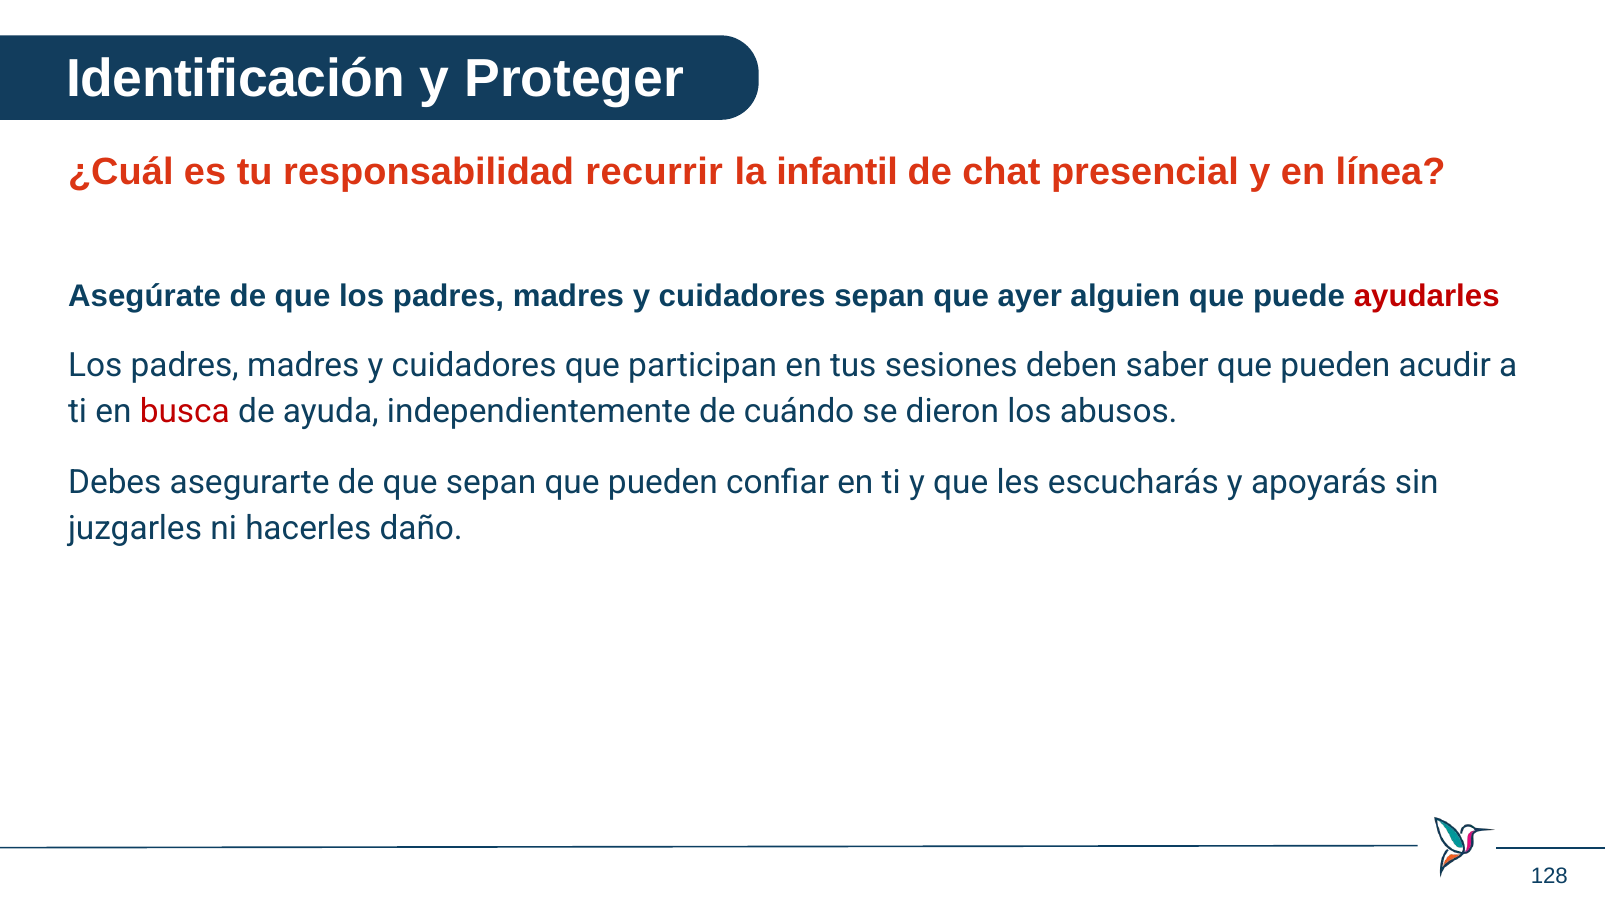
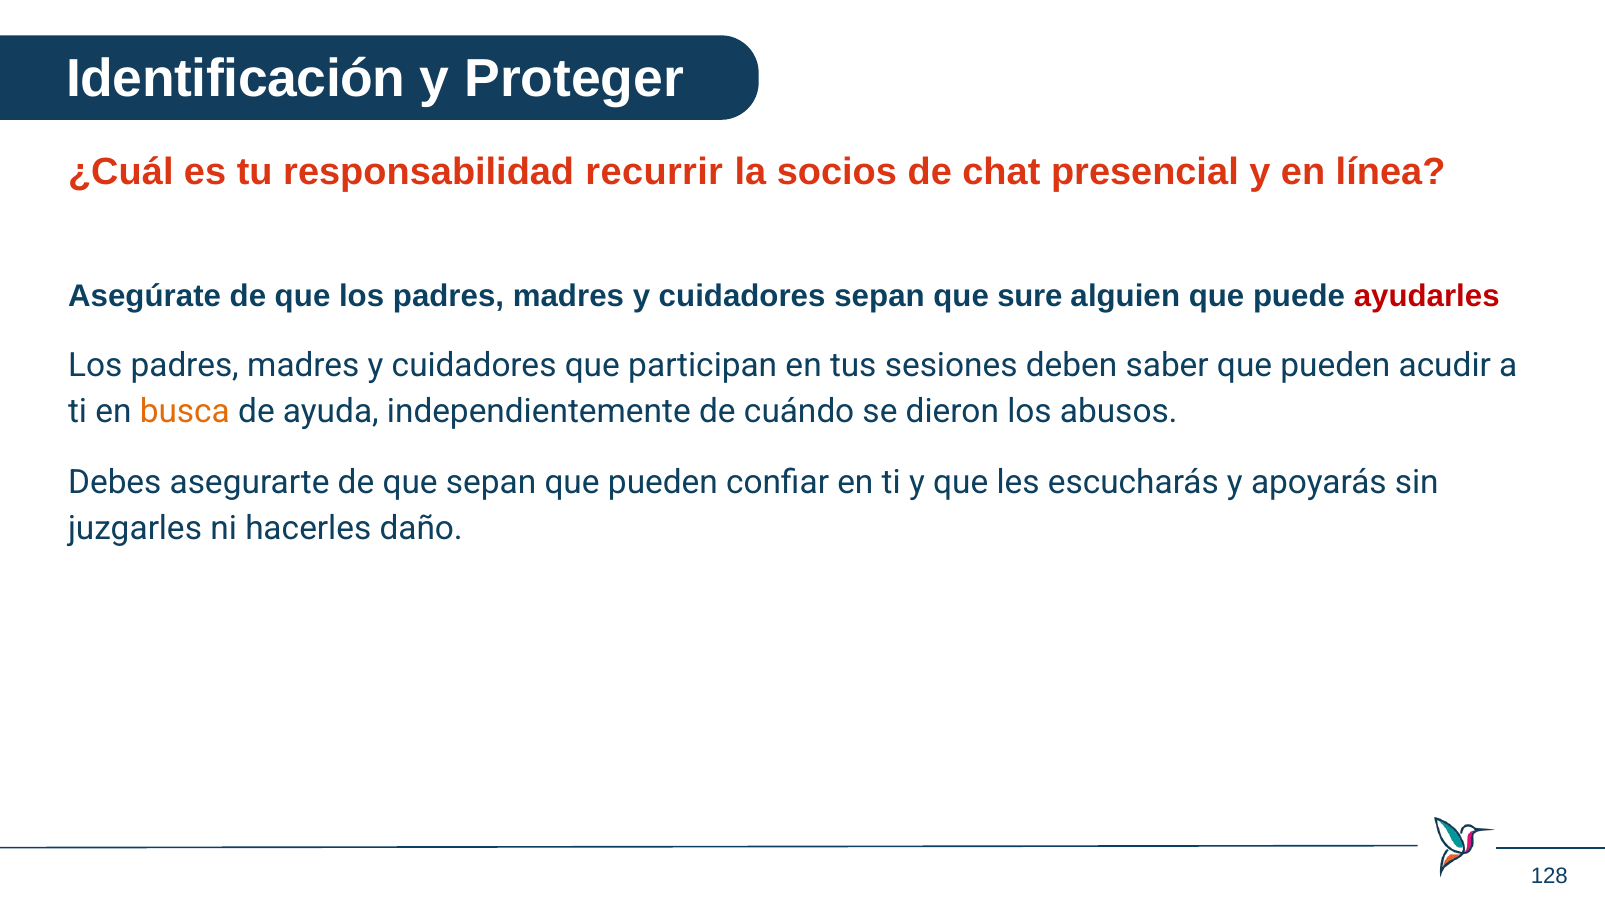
infantil: infantil -> socios (837, 172)
ayer: ayer -> sure (1030, 296)
busca colour: red -> orange (185, 412)
